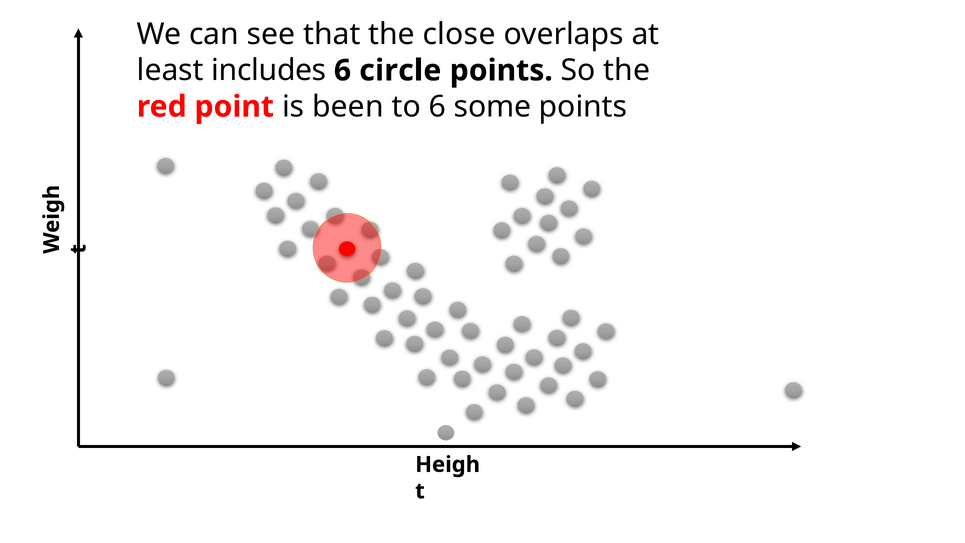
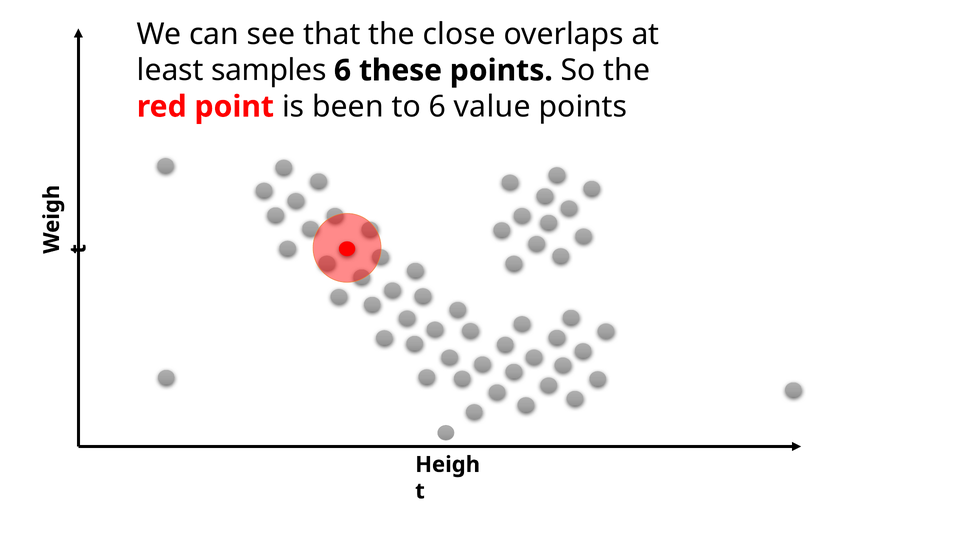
includes: includes -> samples (269, 70)
circle: circle -> these (401, 70)
some: some -> value (492, 107)
